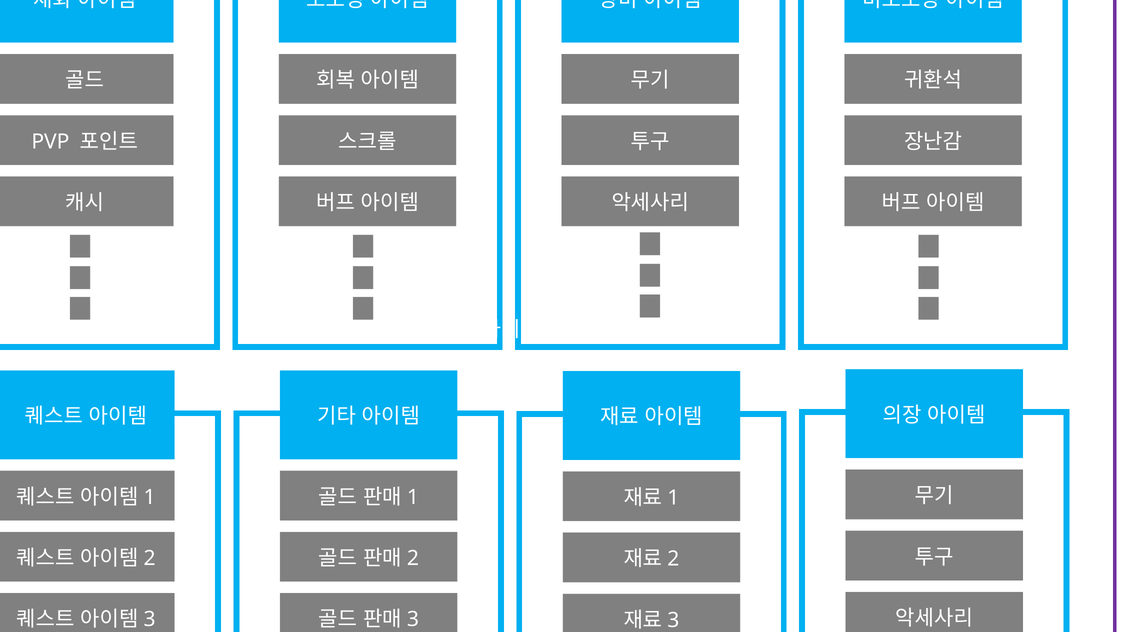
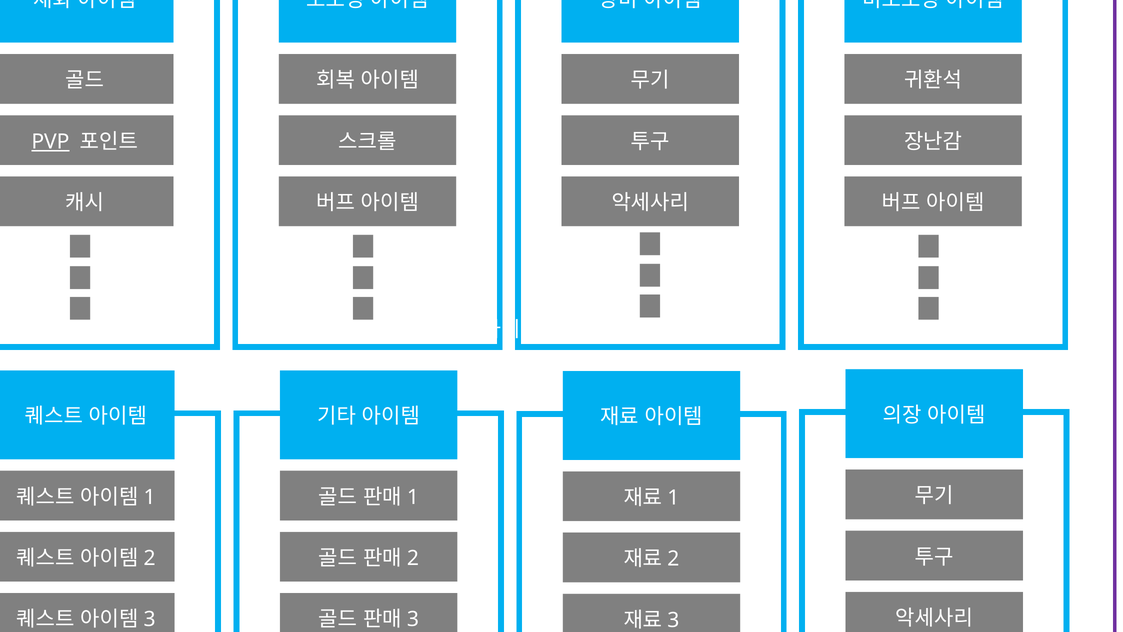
PVP underline: none -> present (50, 142)
